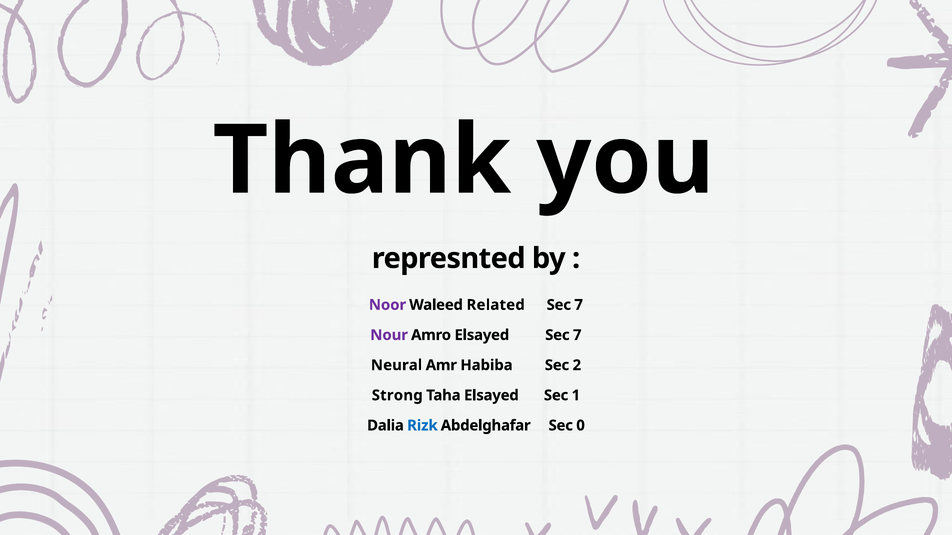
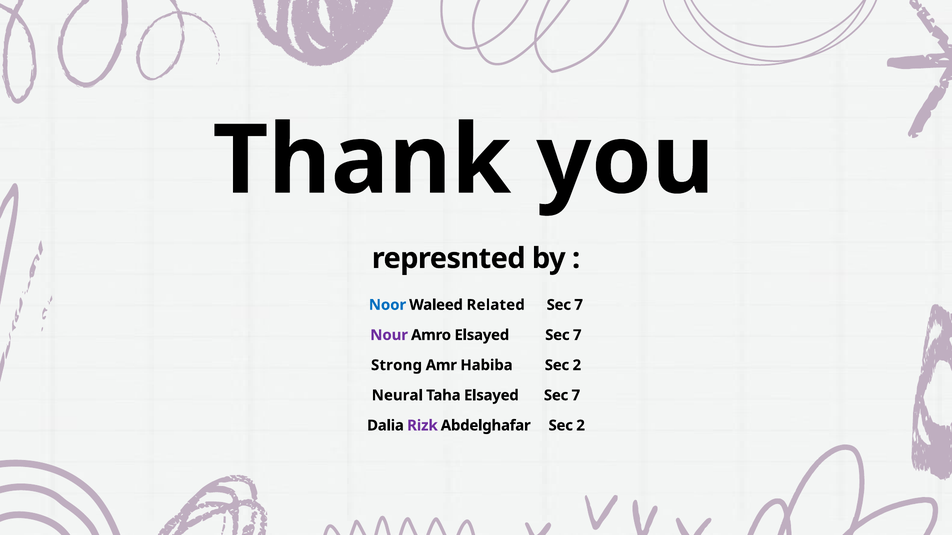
Noor colour: purple -> blue (387, 305)
Neural: Neural -> Strong (397, 366)
Strong: Strong -> Neural (397, 396)
Taha Elsayed Sec 1: 1 -> 7 (576, 396)
Rizk colour: blue -> purple (422, 426)
Abdelghafar Sec 0: 0 -> 2 (581, 426)
